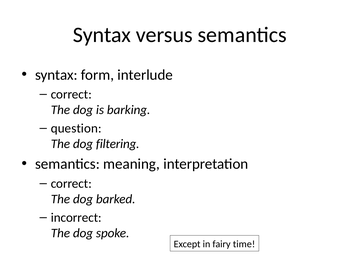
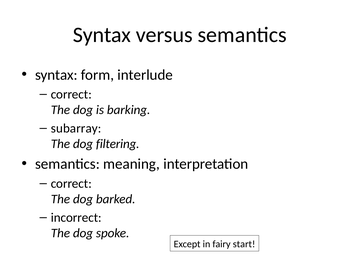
question: question -> subarray (76, 128)
time: time -> start (244, 244)
